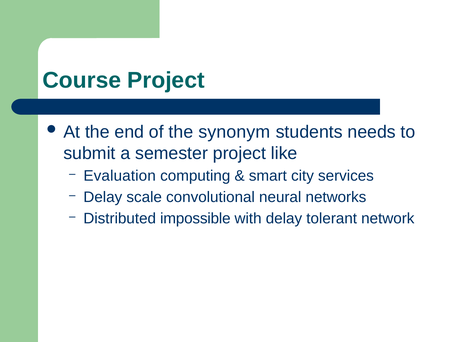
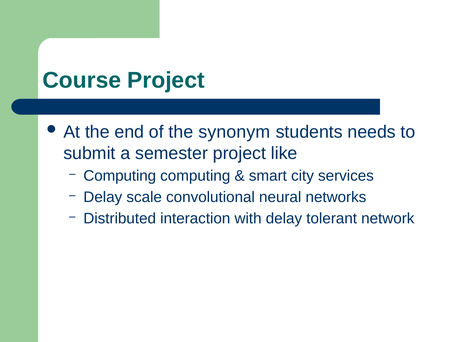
Evaluation: Evaluation -> Computing (120, 176)
impossible: impossible -> interaction (195, 218)
